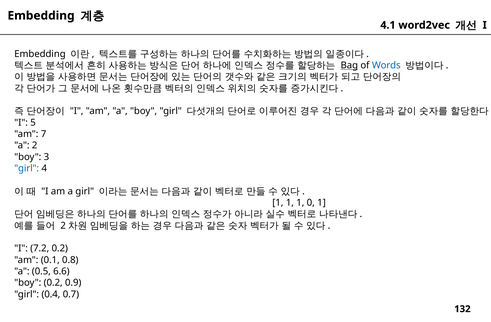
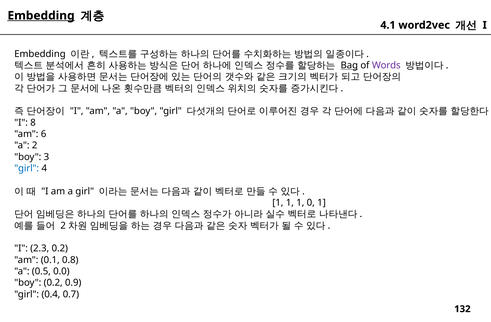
Embedding underline: none -> present (41, 16)
Words colour: blue -> purple (386, 65)
5: 5 -> 8 (33, 123)
7: 7 -> 6 (44, 134)
7.2: 7.2 -> 2.3 (40, 249)
6.6: 6.6 -> 0.0 (61, 272)
